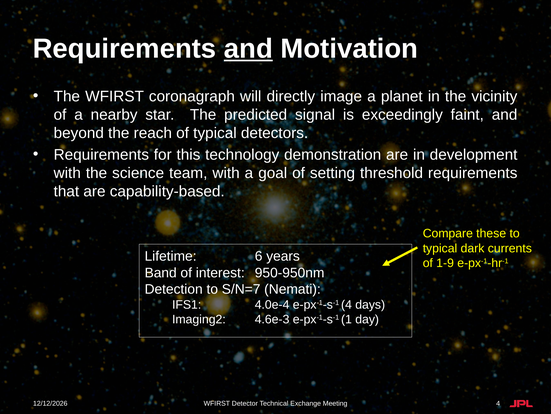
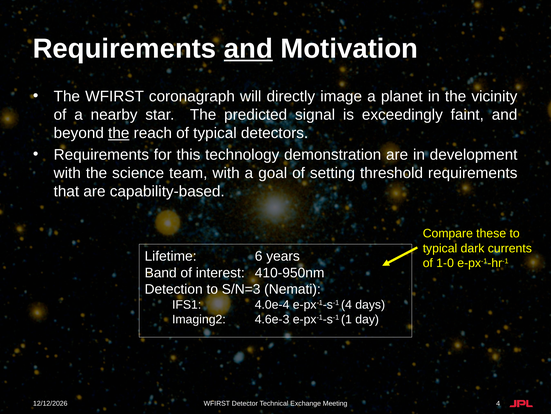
the underline: none -> present (119, 133)
1-9: 1-9 -> 1-0 (445, 263)
950-950nm: 950-950nm -> 410-950nm (290, 272)
S/N=7: S/N=7 -> S/N=3 (241, 289)
